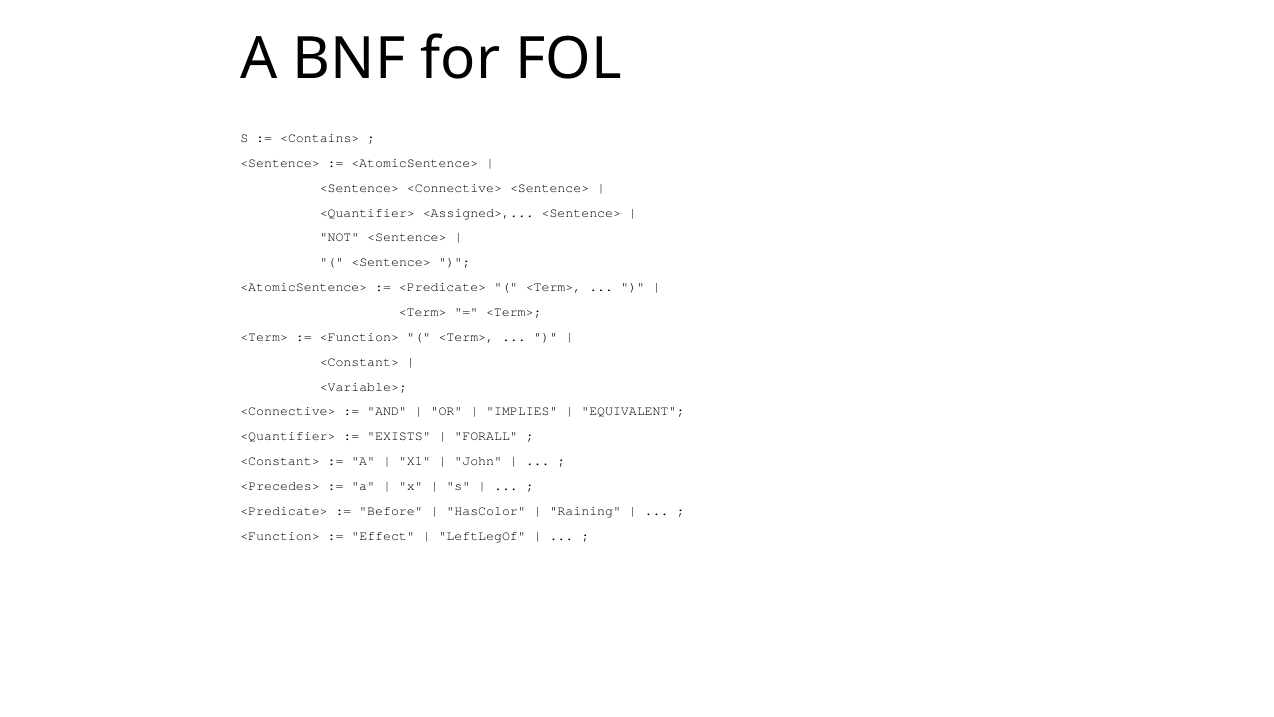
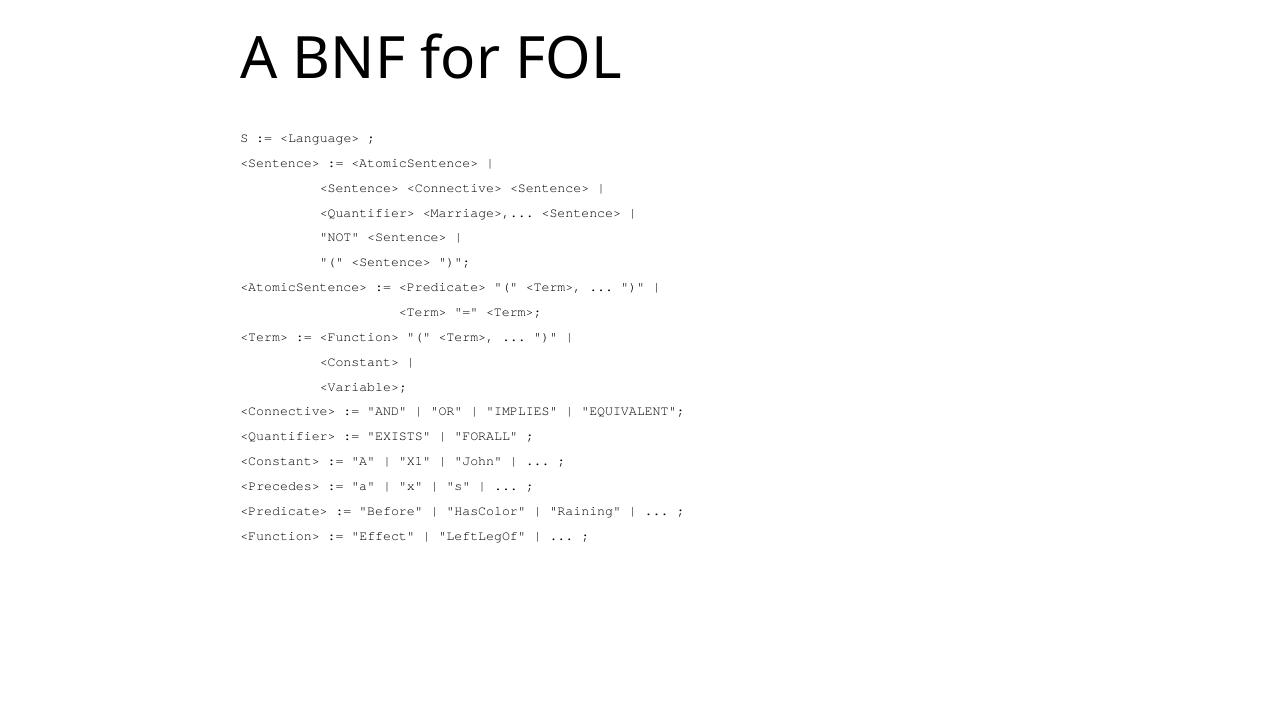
<Contains>: <Contains> -> <Language> (320, 138)
<Assigned>: <Assigned> -> <Marriage> (478, 213)
